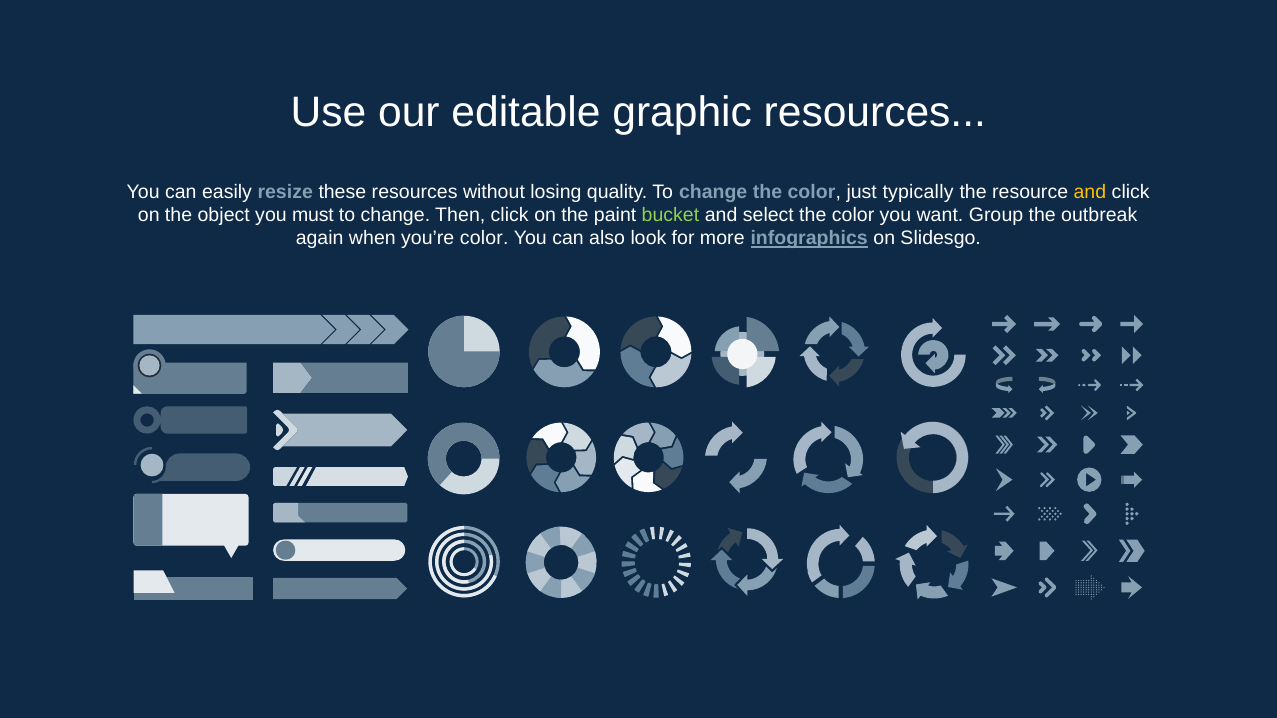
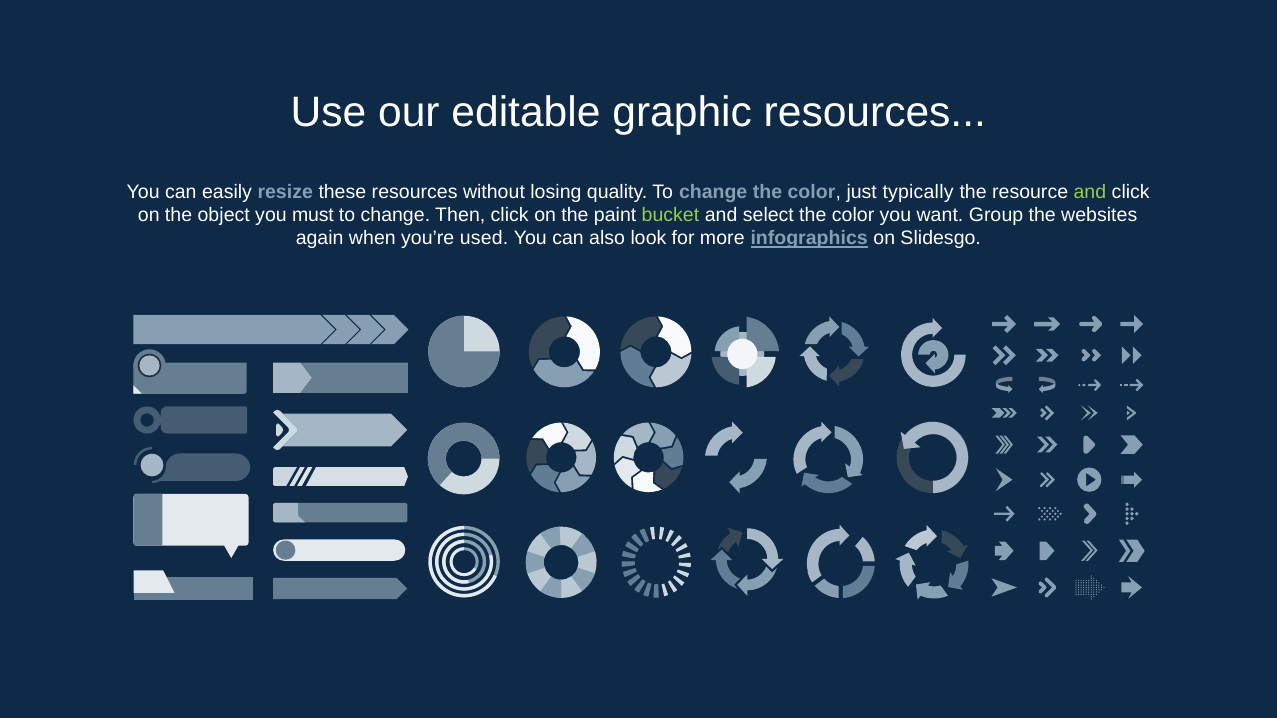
and colour: yellow -> light green (1090, 192)
outbreak: outbreak -> websites (1099, 215)
you’re color: color -> used (484, 239)
